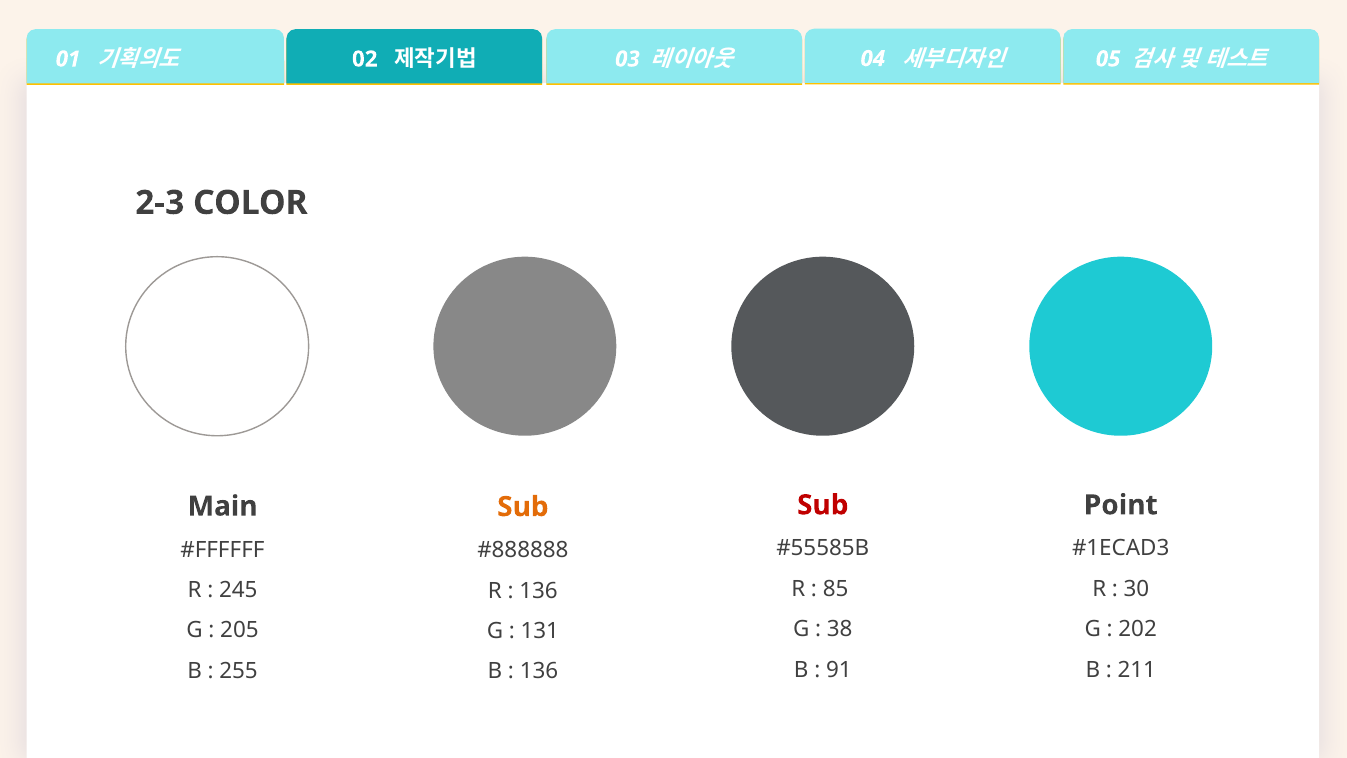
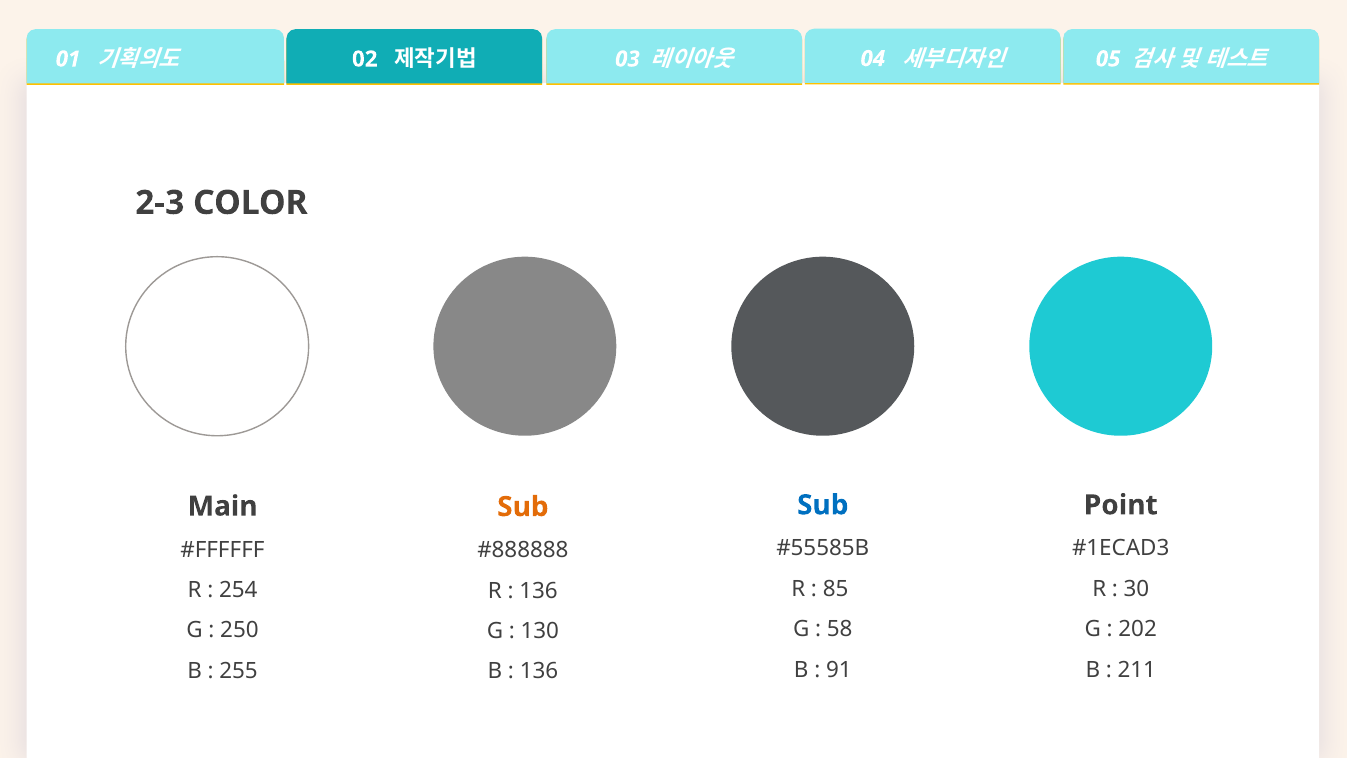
Sub colour: red -> blue (823, 505)
245: 245 -> 254 (238, 590)
38: 38 -> 58 (840, 629)
205: 205 -> 250 (239, 630)
131: 131 -> 130 (540, 631)
